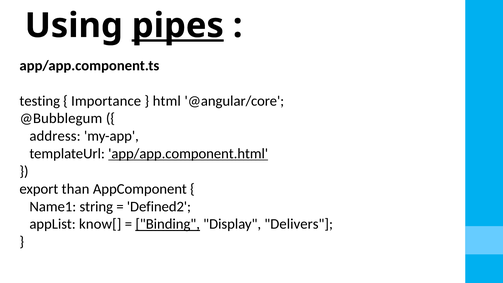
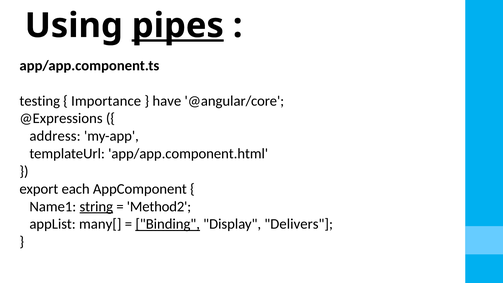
html: html -> have (167, 101)
@Bubblegum: @Bubblegum -> @Expressions (61, 118)
app/app.component.html underline: present -> none (188, 154)
than: than -> each (76, 189)
string underline: none -> present (96, 206)
Defined2: Defined2 -> Method2 (159, 206)
know[: know[ -> many[ (100, 224)
